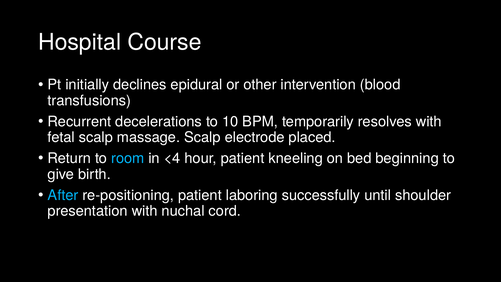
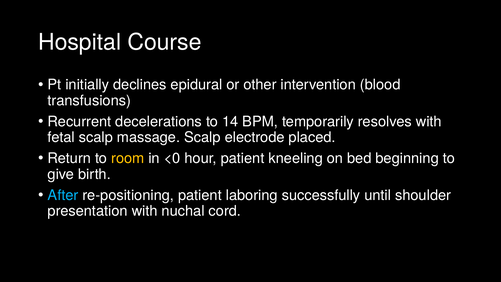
10: 10 -> 14 (230, 121)
room colour: light blue -> yellow (128, 158)
<4: <4 -> <0 (172, 158)
